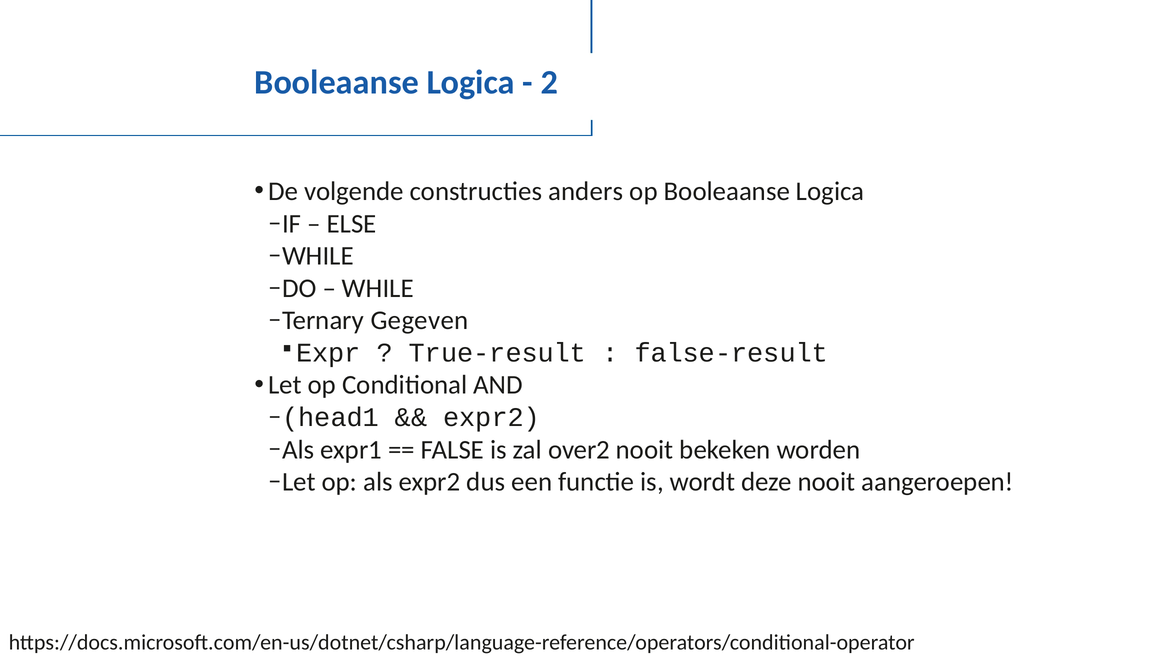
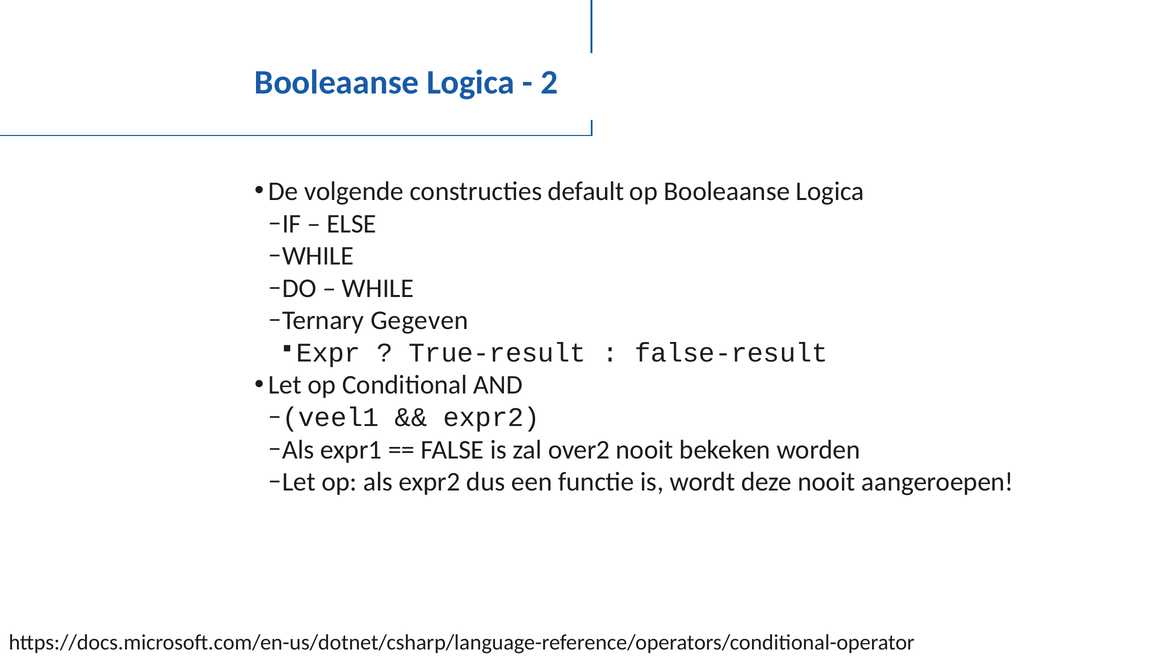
anders: anders -> default (586, 191)
head1: head1 -> veel1 (331, 417)
